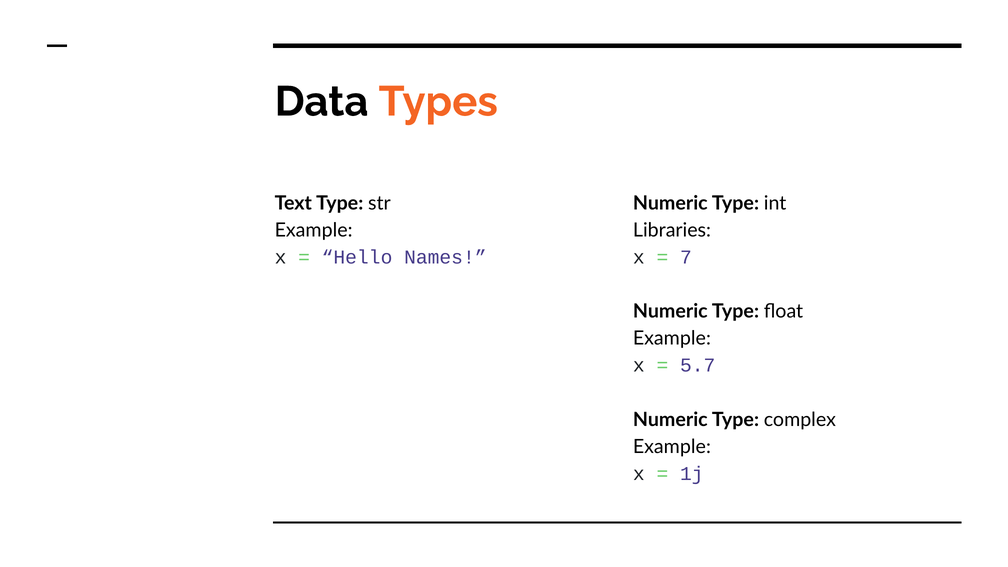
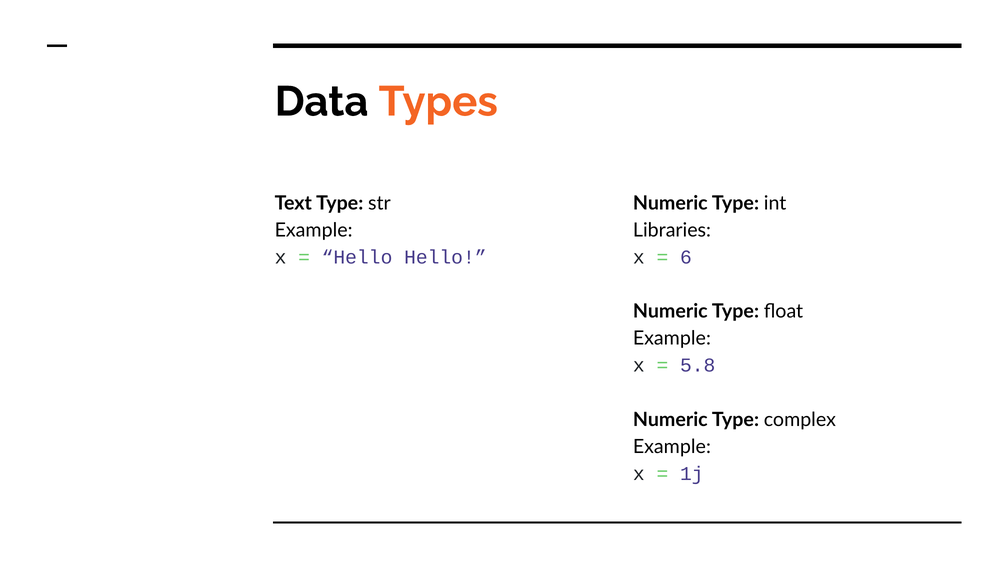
Hello Names: Names -> Hello (445, 257)
7: 7 -> 6 (686, 257)
5.7: 5.7 -> 5.8 (698, 366)
